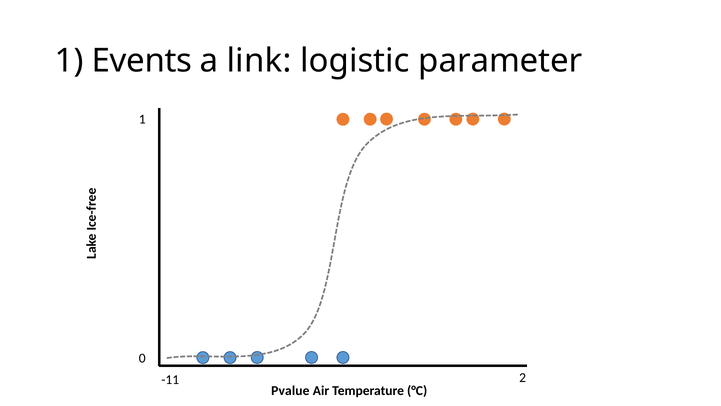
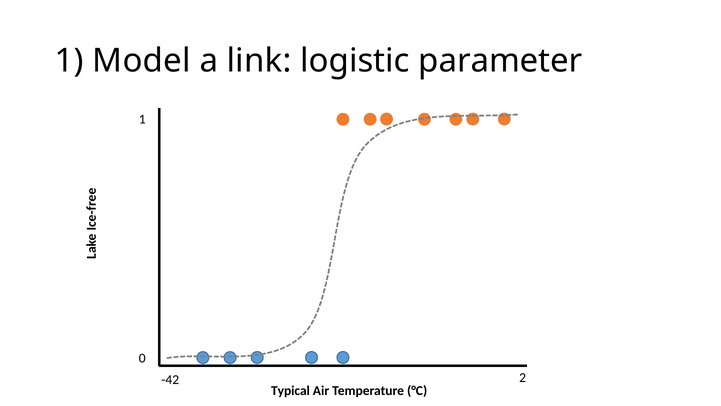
Events: Events -> Model (142, 61)
-11: -11 -> -42 (170, 379)
Pvalue: Pvalue -> Typical (290, 390)
